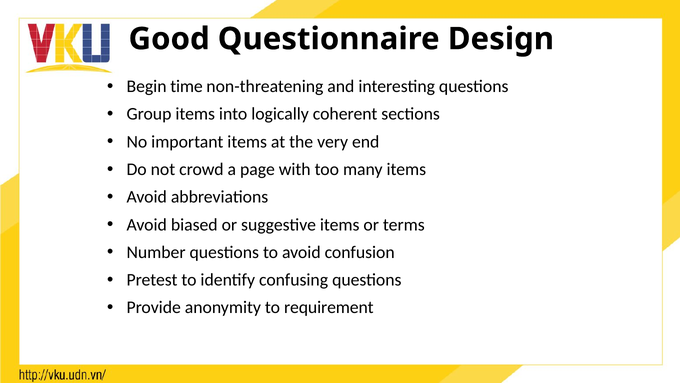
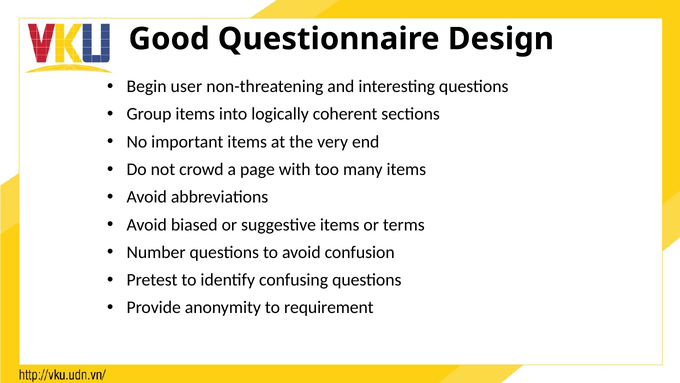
time: time -> user (186, 86)
